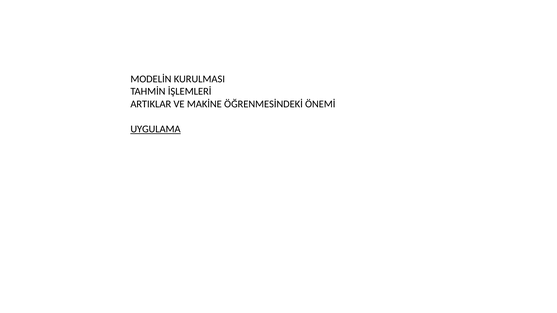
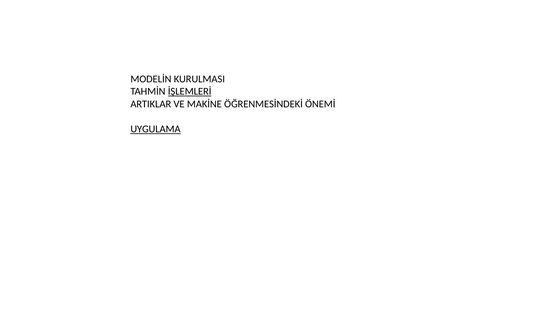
İŞLEMLERİ underline: none -> present (190, 92)
